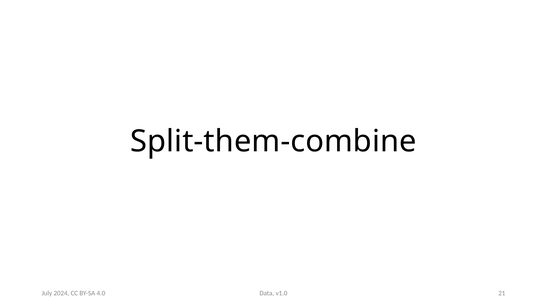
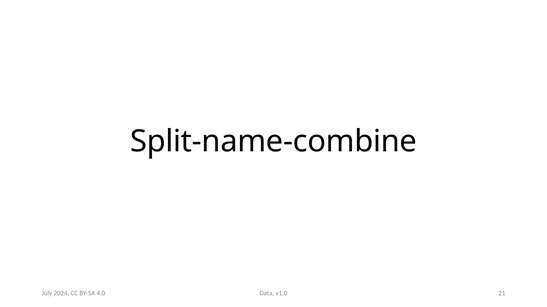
Split-them-combine: Split-them-combine -> Split-name-combine (274, 142)
